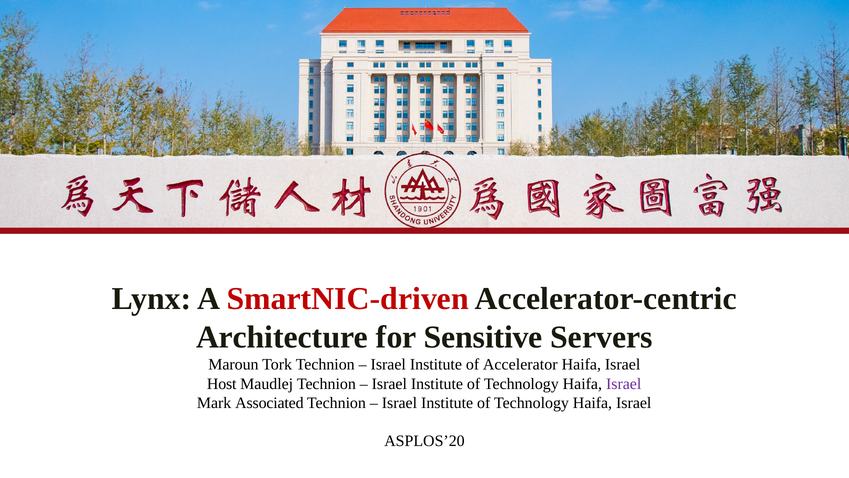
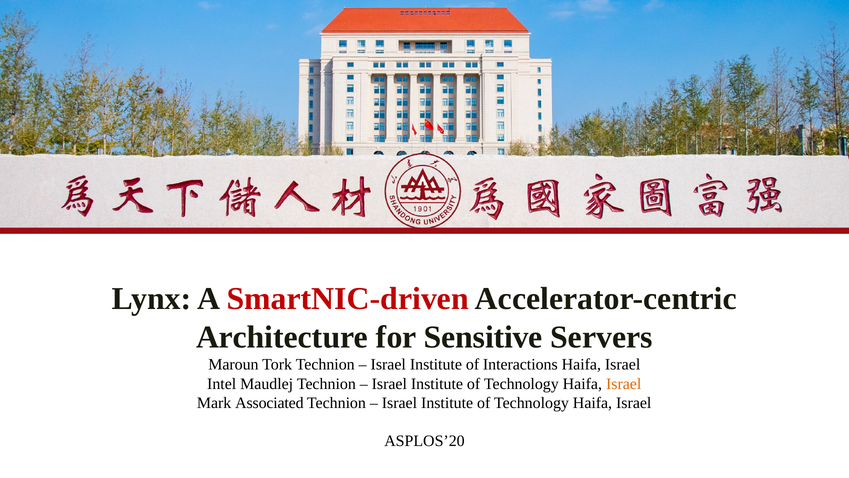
Accelerator: Accelerator -> Interactions (520, 364)
Host: Host -> Intel (222, 383)
Israel colour: purple -> orange (624, 383)
